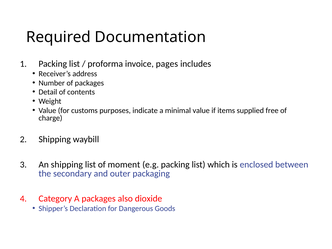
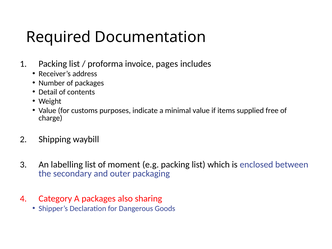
An shipping: shipping -> labelling (67, 165)
dioxide: dioxide -> sharing (148, 199)
